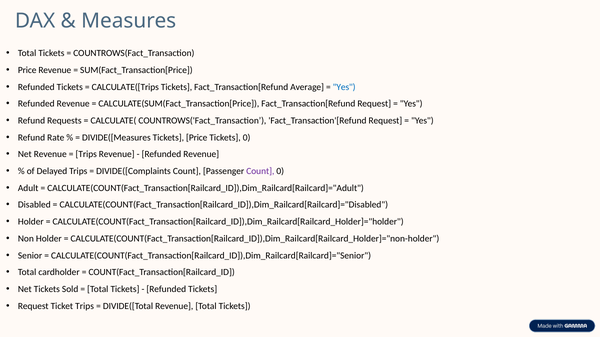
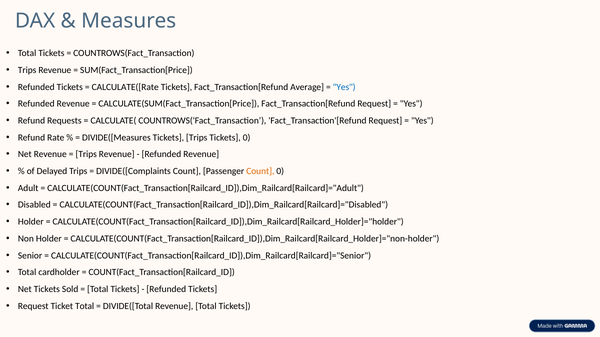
Price: Price -> Trips (27, 70)
CALCULATE([Trips: CALCULATE([Trips -> CALCULATE([Rate (125, 87)
Tickets Price: Price -> Trips (197, 138)
Count colour: purple -> orange (260, 171)
Ticket Trips: Trips -> Total (85, 306)
